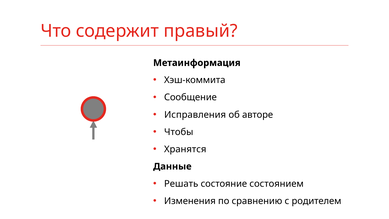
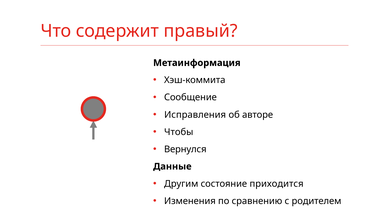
Хранятся: Хранятся -> Вернулся (185, 149)
Решать: Решать -> Другим (181, 184)
состоянием: состоянием -> приходится (277, 184)
